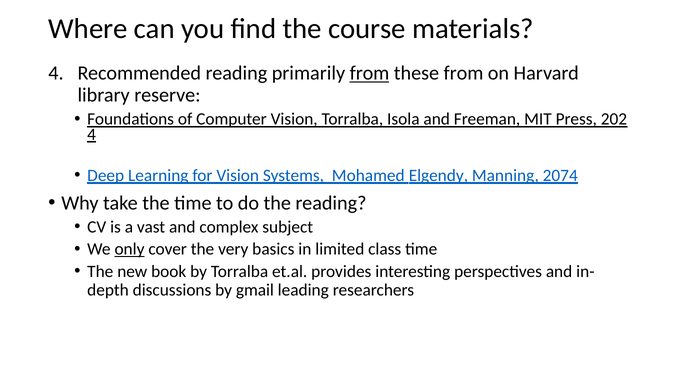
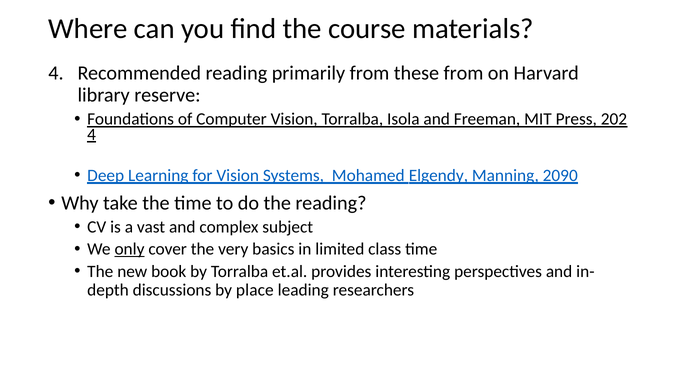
from underline: present -> none (370, 73)
2074: 2074 -> 2090 (560, 176)
gmail: gmail -> place (255, 290)
